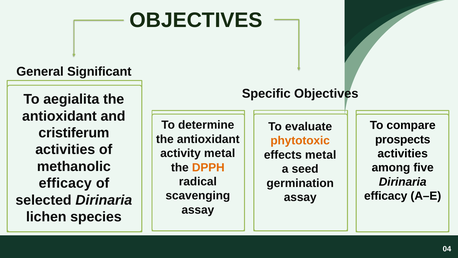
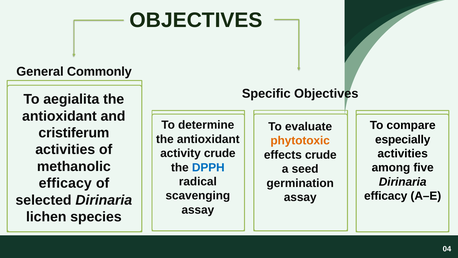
Significant: Significant -> Commonly (99, 72)
prospects: prospects -> especially (403, 139)
activity metal: metal -> crude (220, 153)
effects metal: metal -> crude (321, 155)
DPPH colour: orange -> blue (208, 167)
